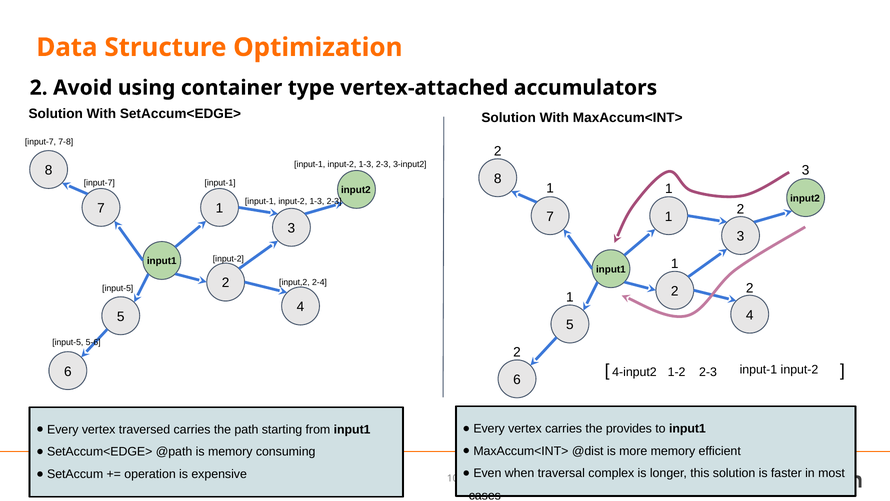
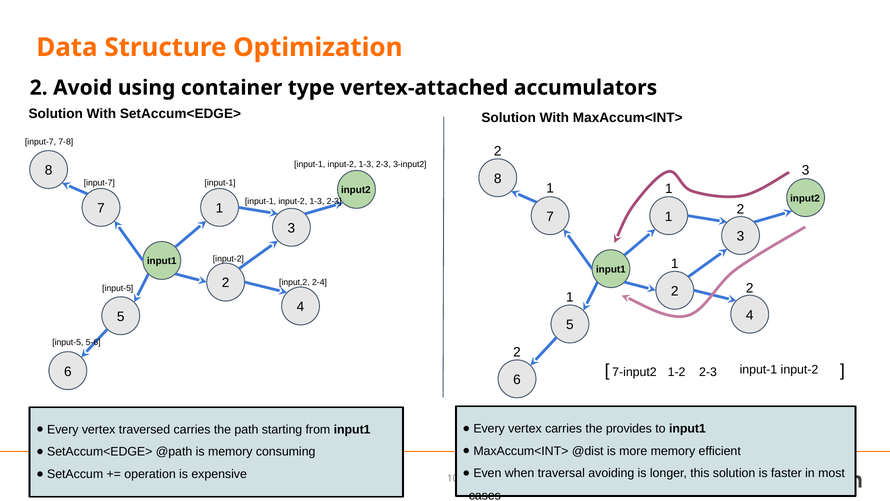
4-input2: 4-input2 -> 7-input2 (634, 372)
complex: complex -> avoiding (611, 473)
